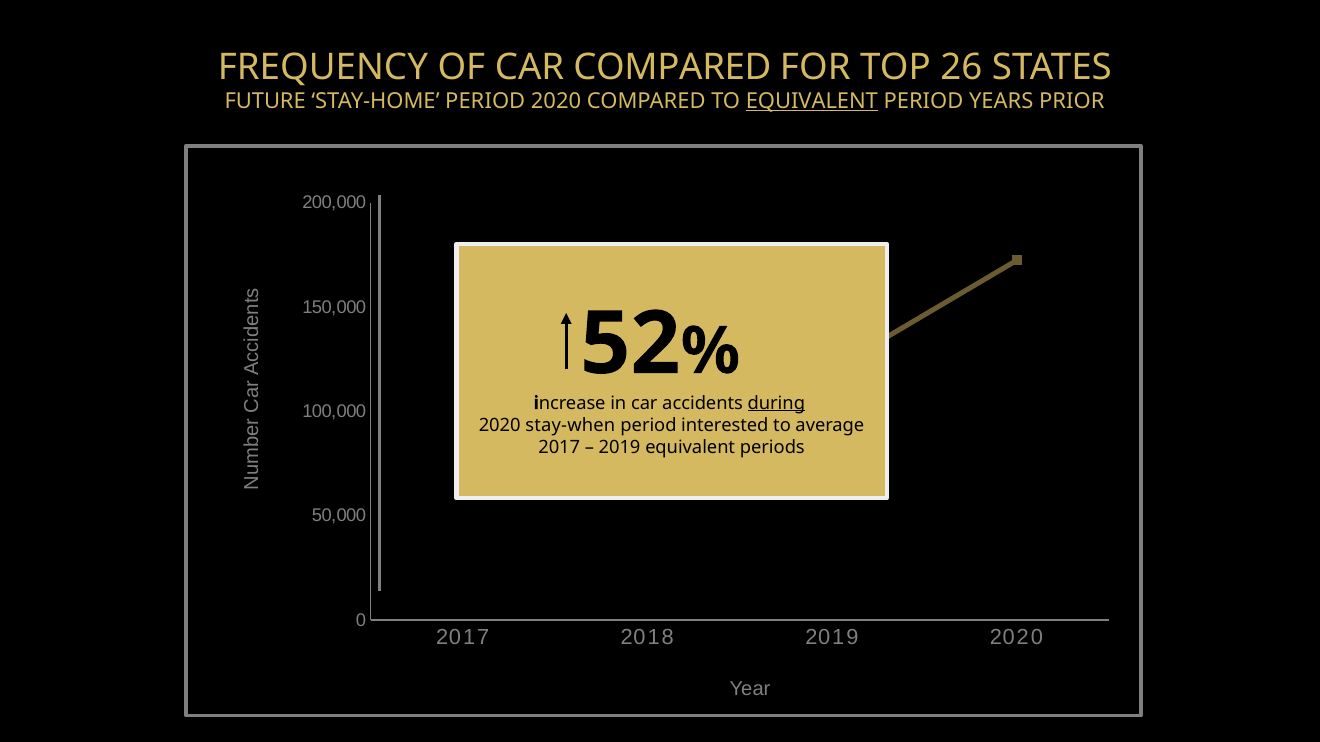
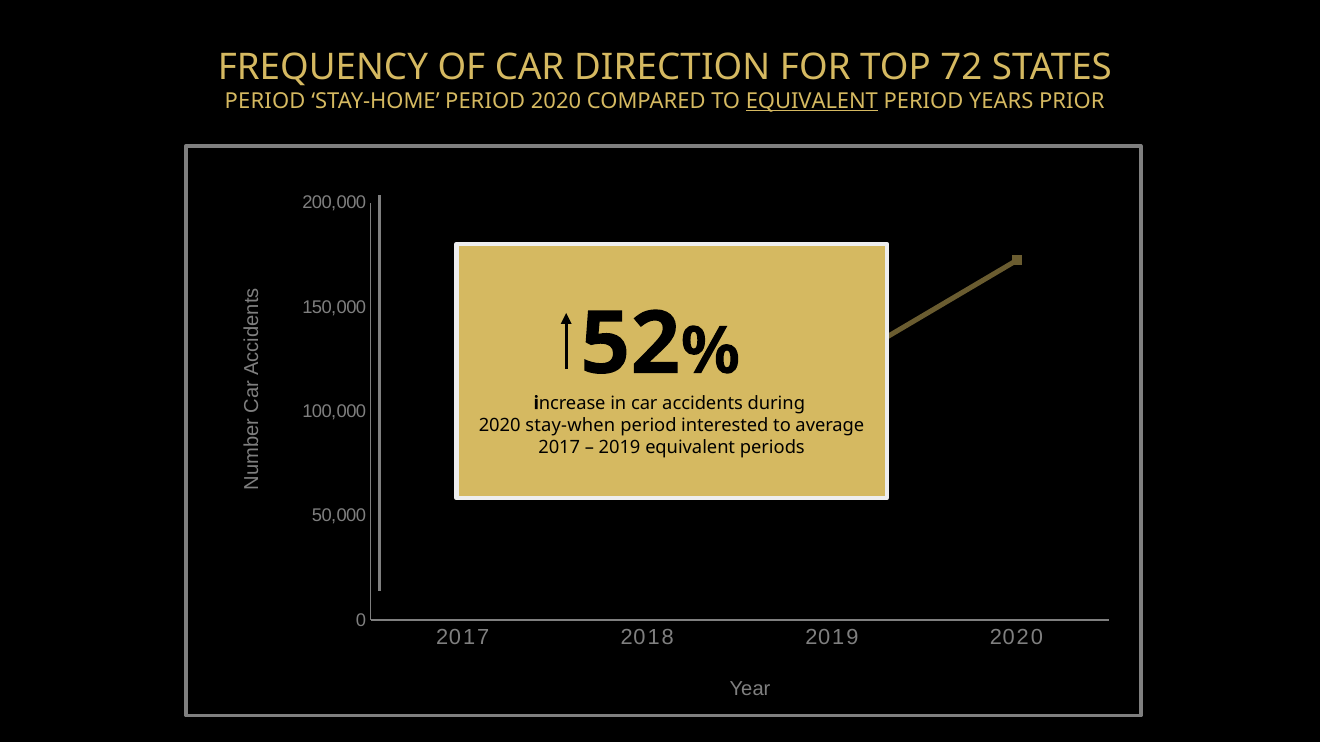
CAR COMPARED: COMPARED -> DIRECTION (672, 67)
26: 26 -> 72 (961, 67)
FUTURE: FUTURE -> PERIOD (265, 101)
during underline: present -> none (776, 403)
